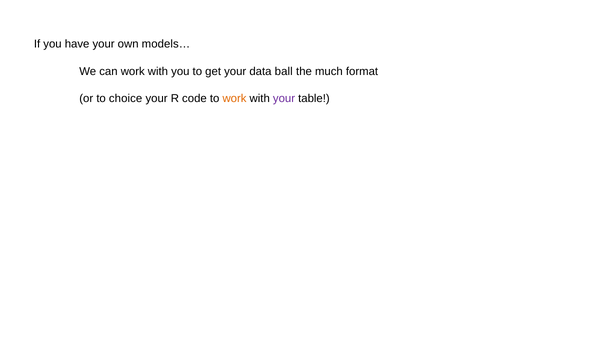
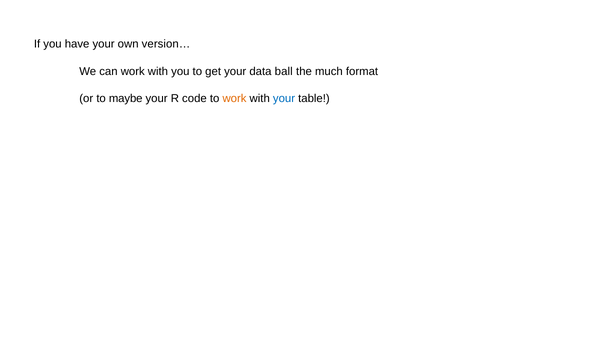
models…: models… -> version… (166, 44)
choice: choice -> maybe (126, 99)
your colour: purple -> blue (284, 99)
